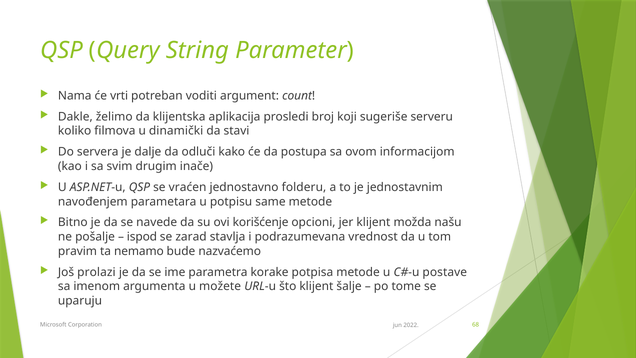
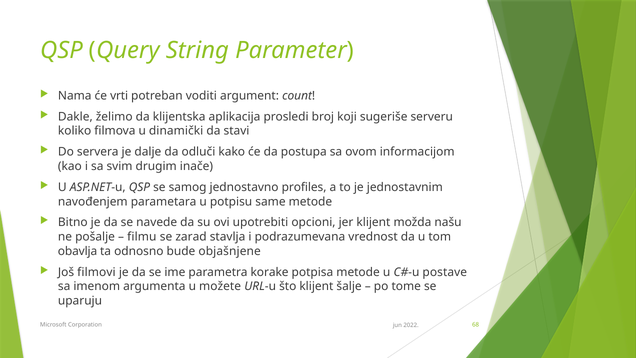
vraćen: vraćen -> samog (188, 187)
folderu: folderu -> profiles (304, 187)
korišćenje: korišćenje -> upotrebiti (261, 222)
ispod: ispod -> filmu (142, 237)
pravim: pravim -> obavlja (78, 251)
nemamo: nemamo -> odnosno (139, 251)
nazvaćemo: nazvaćemo -> objašnjene (230, 251)
prolazi: prolazi -> filmovi (96, 272)
